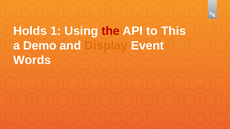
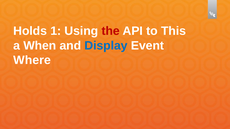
Demo: Demo -> When (40, 46)
Display colour: orange -> blue (106, 46)
Words: Words -> Where (32, 60)
